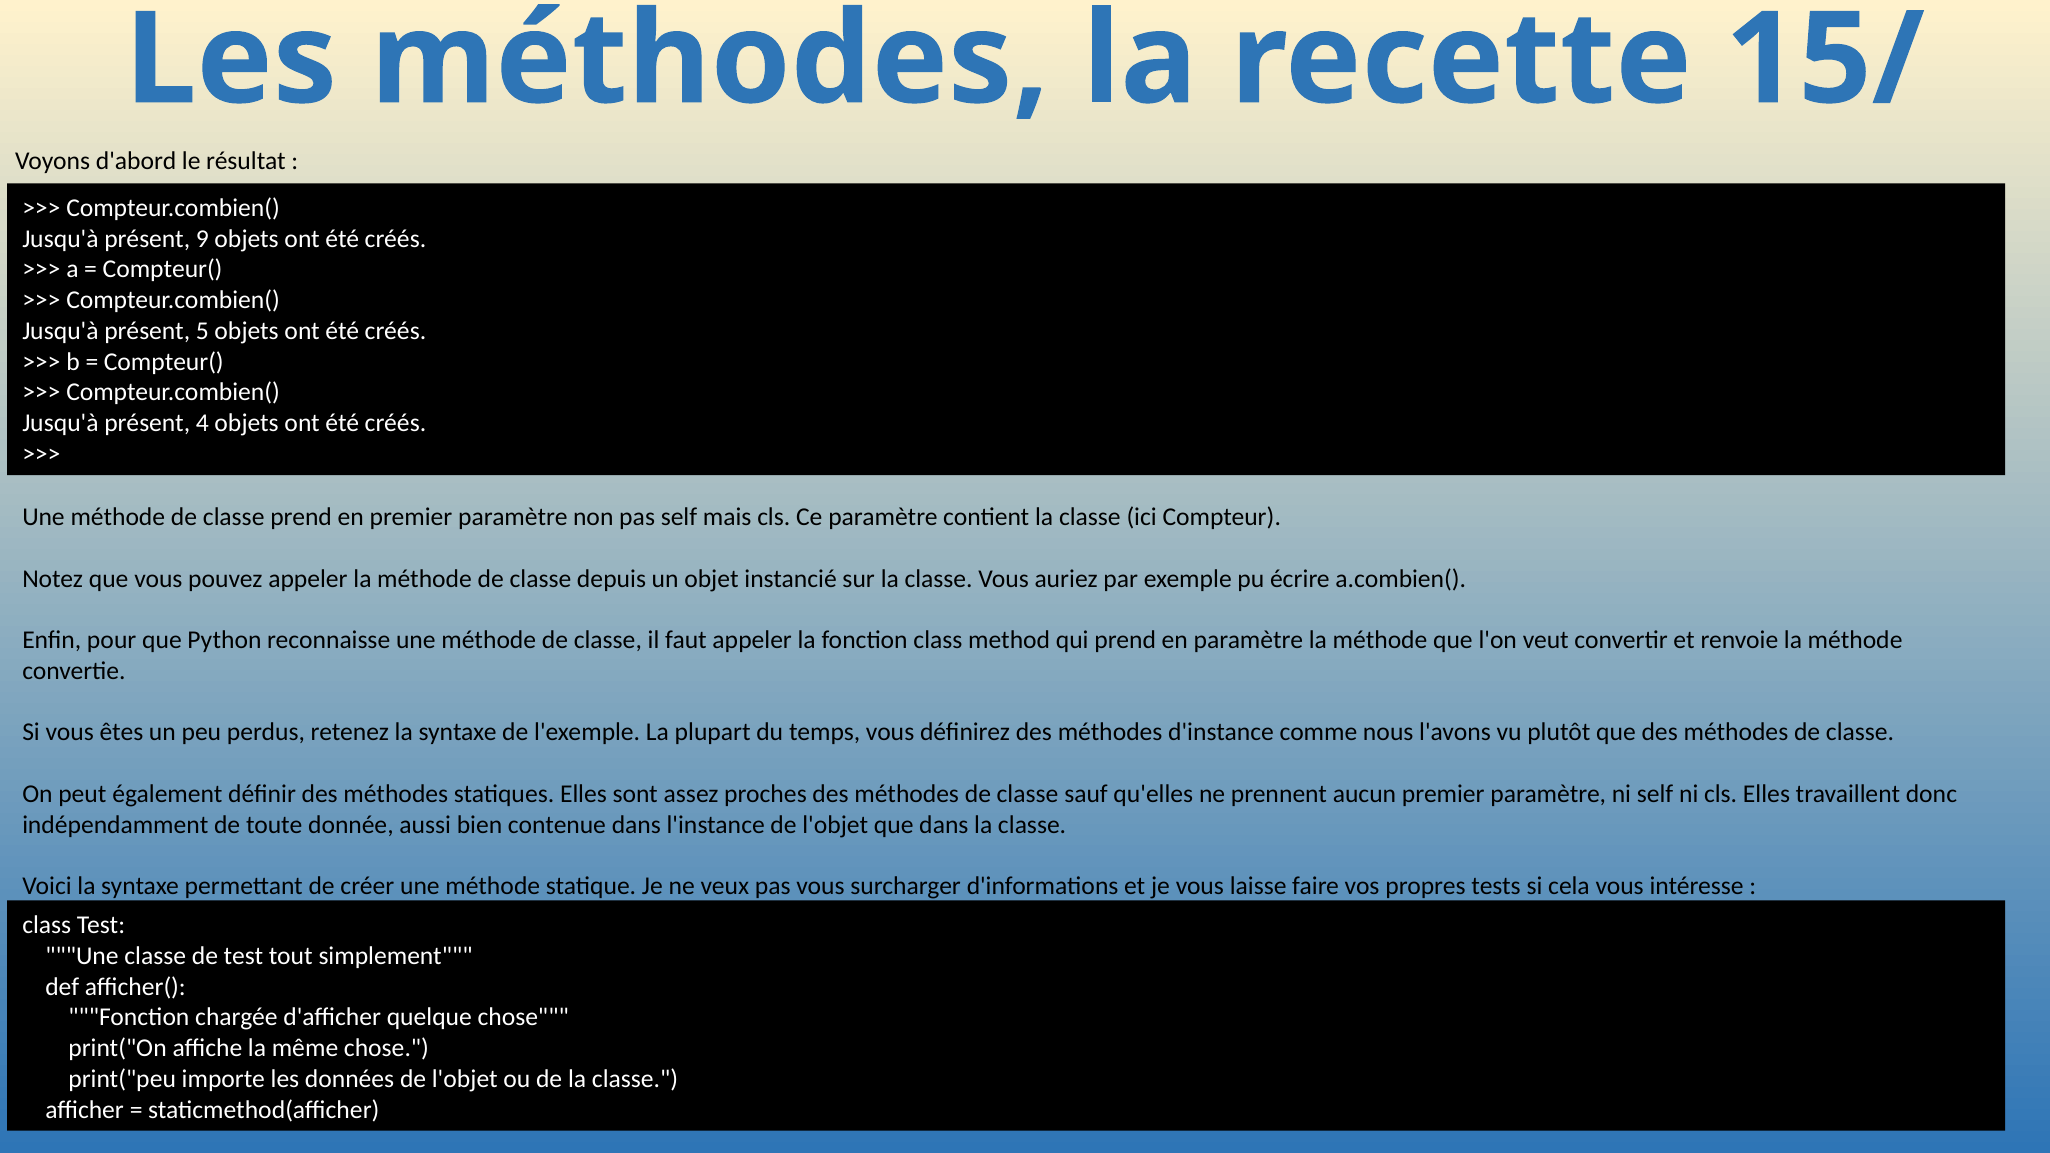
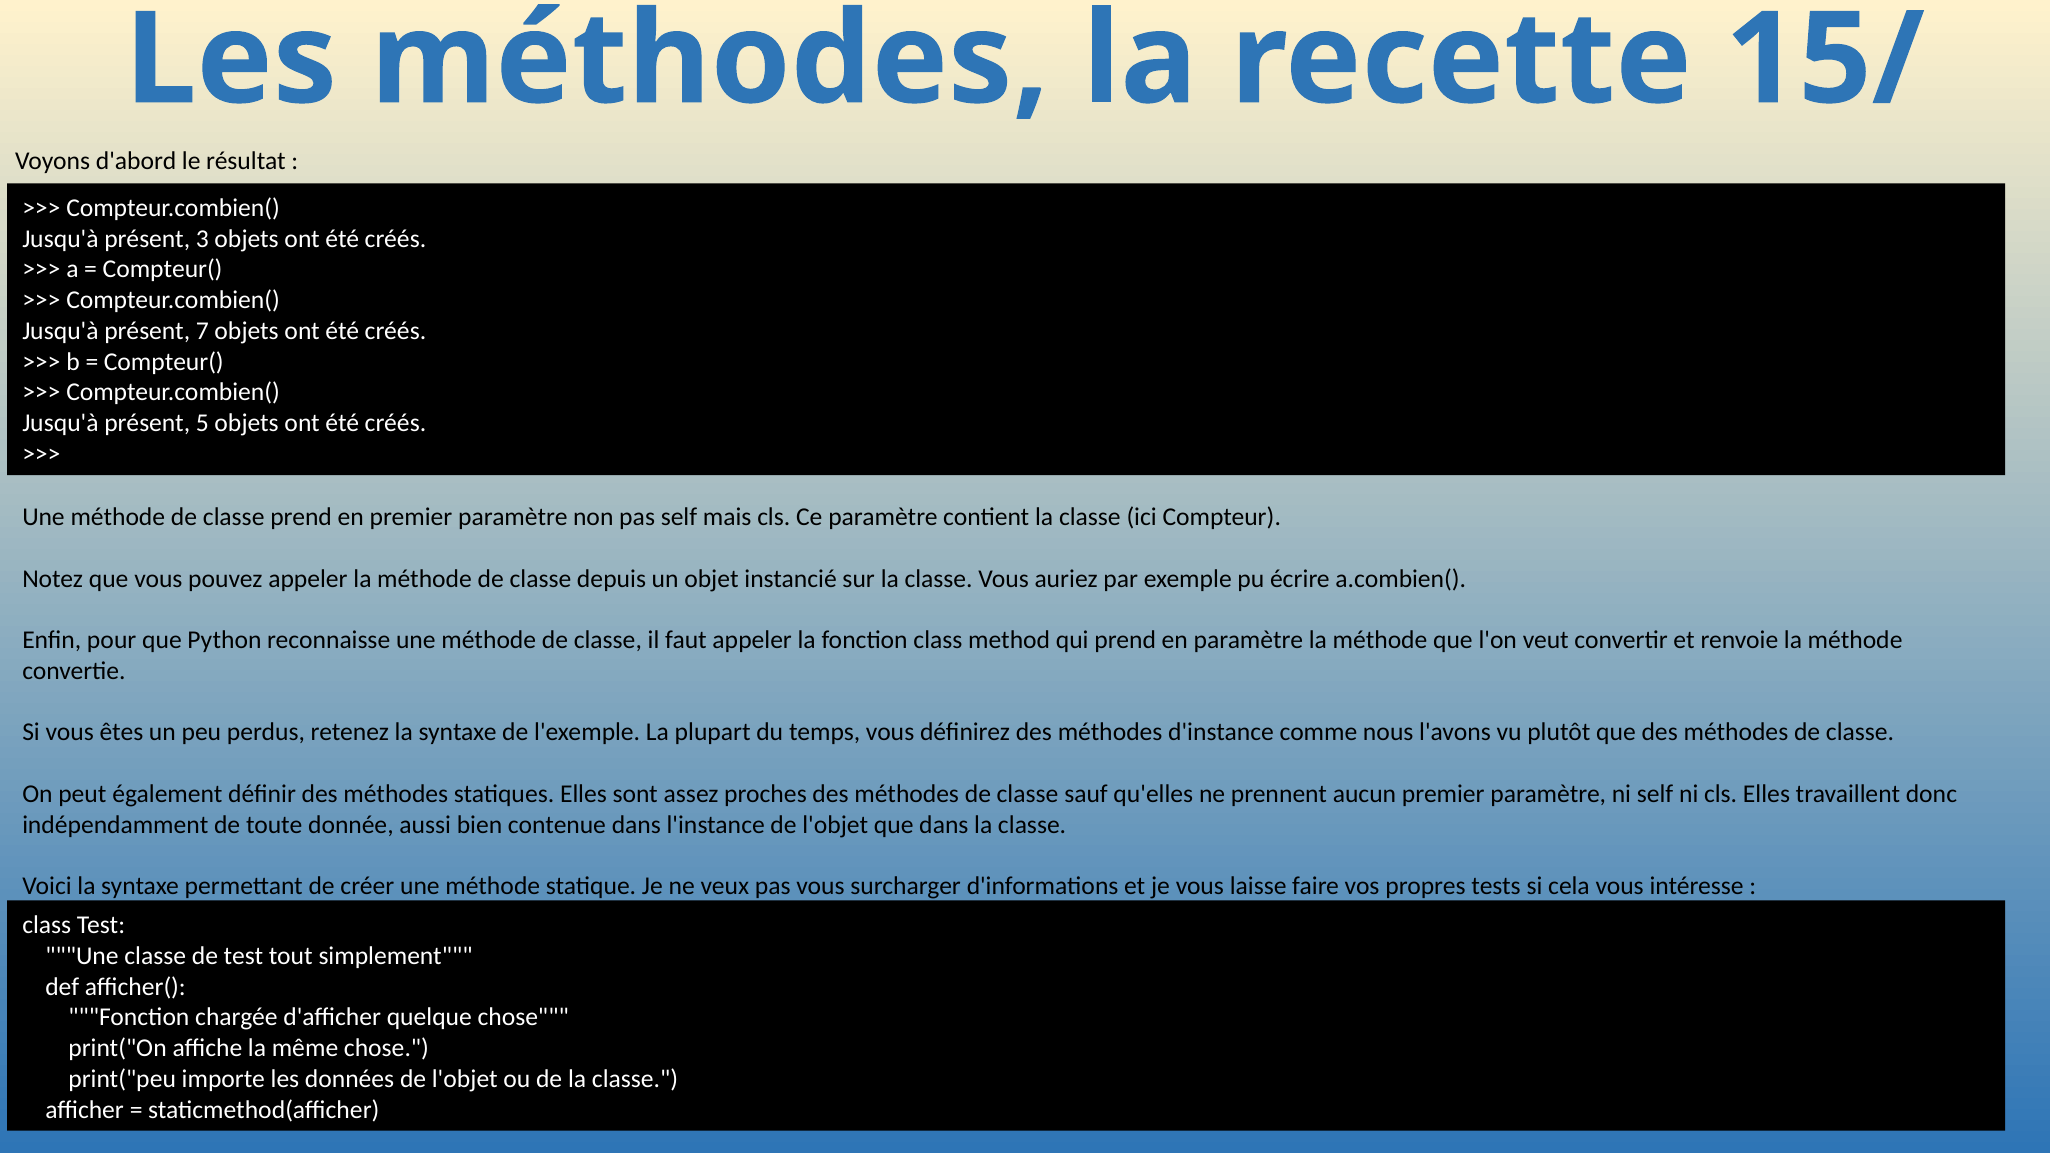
9: 9 -> 3 (202, 239)
5: 5 -> 7 (202, 331)
4: 4 -> 5 (202, 423)
